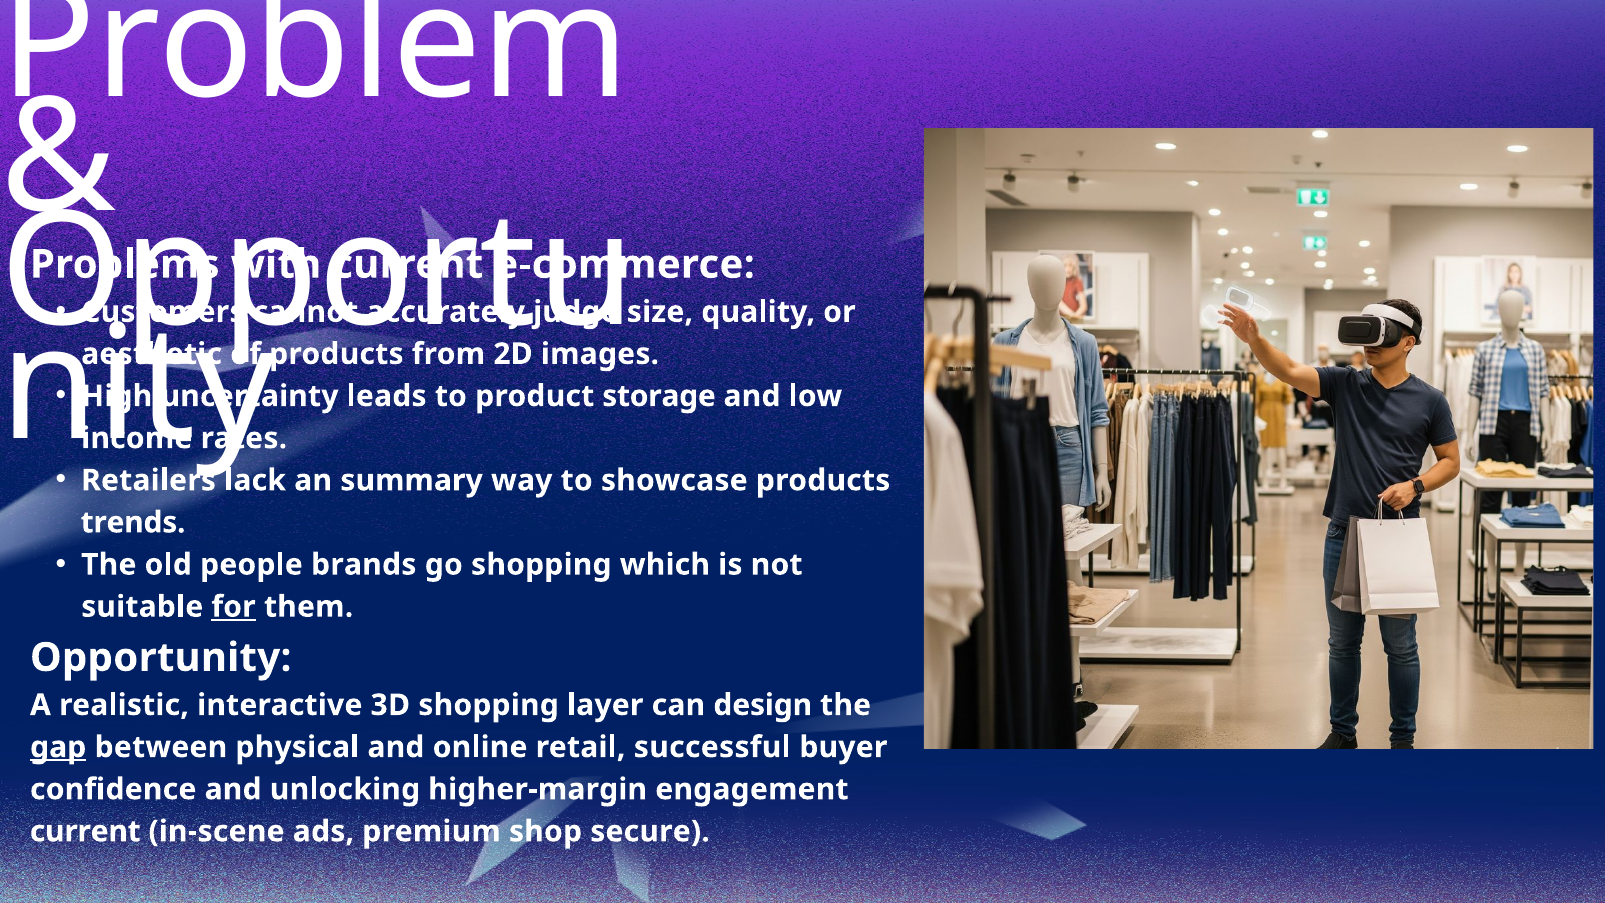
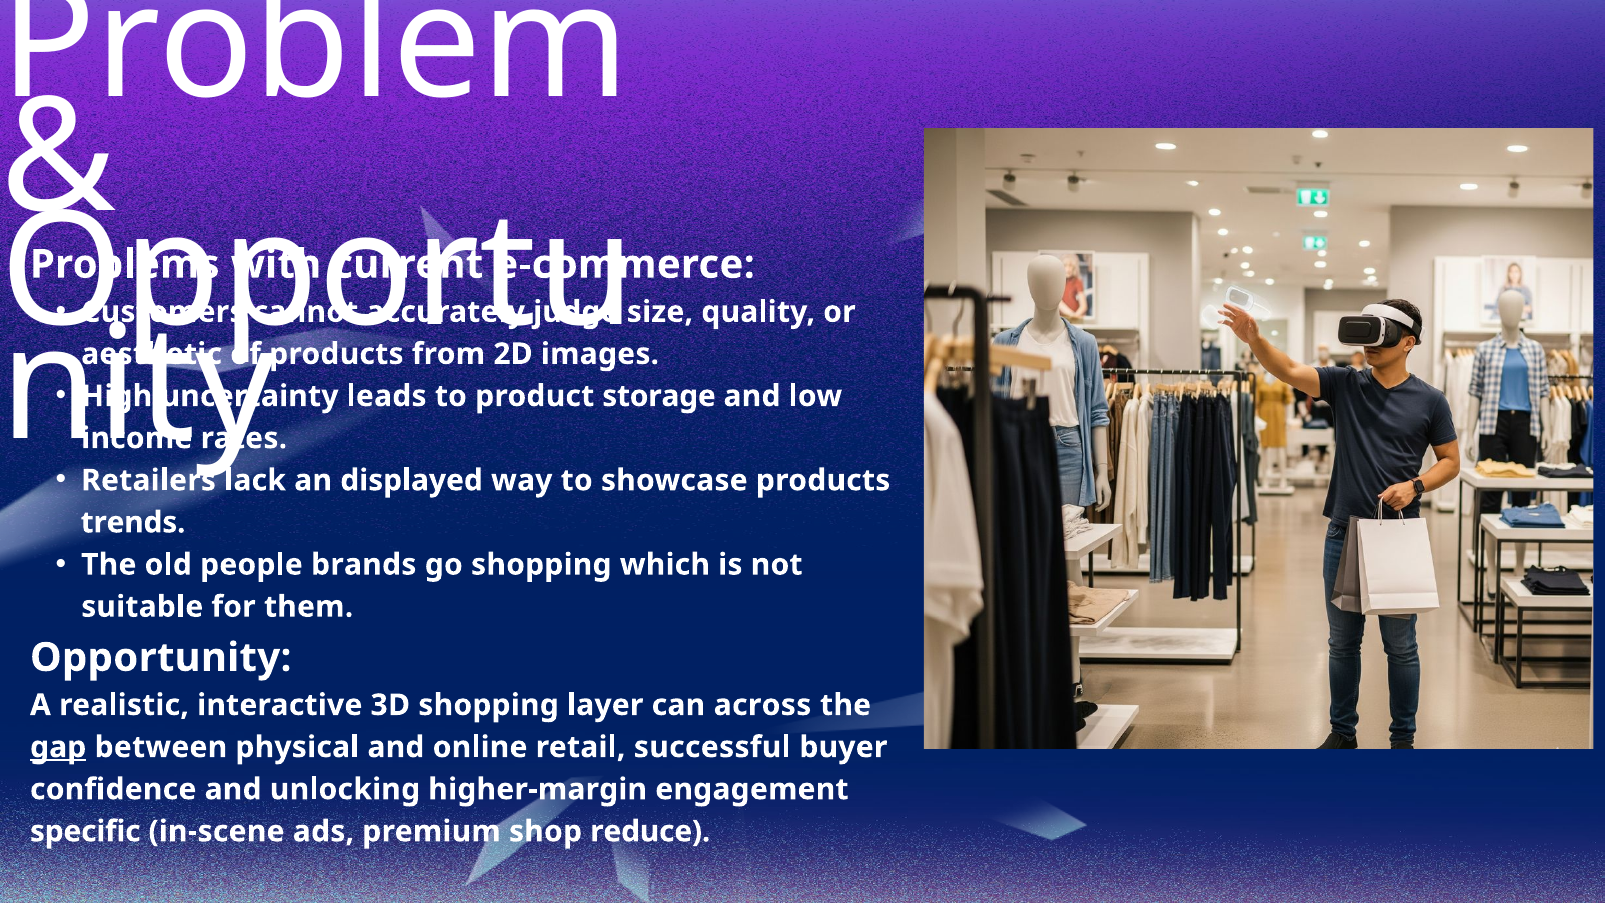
summary: summary -> displayed (412, 480)
for underline: present -> none (233, 607)
design: design -> across (762, 705)
current: current -> specific (85, 831)
secure: secure -> reduce (650, 831)
